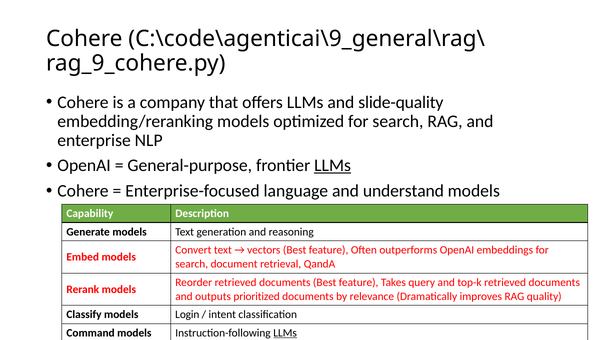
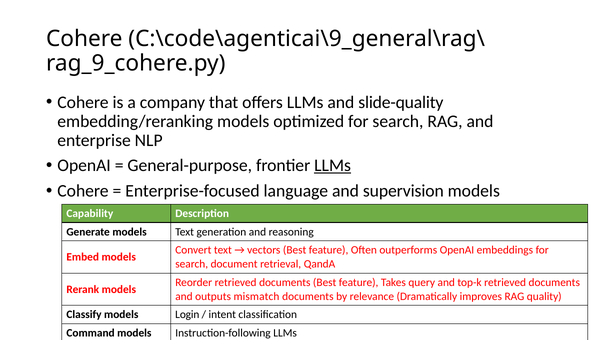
understand: understand -> supervision (403, 191)
prioritized: prioritized -> mismatch (257, 296)
LLMs underline: present -> none (285, 333)
